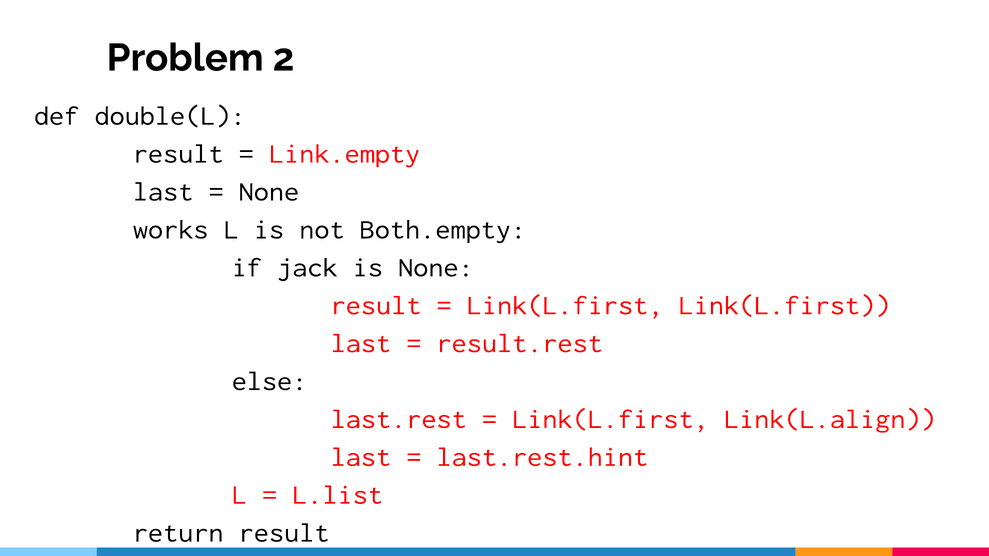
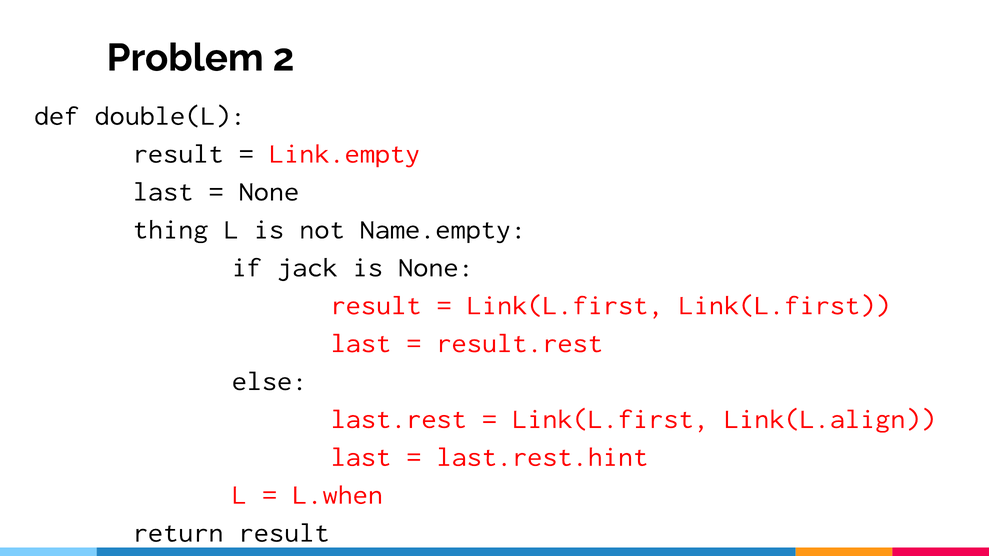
works: works -> thing (171, 229)
Both.empty: Both.empty -> Name.empty (443, 229)
L.list: L.list -> L.when (338, 495)
